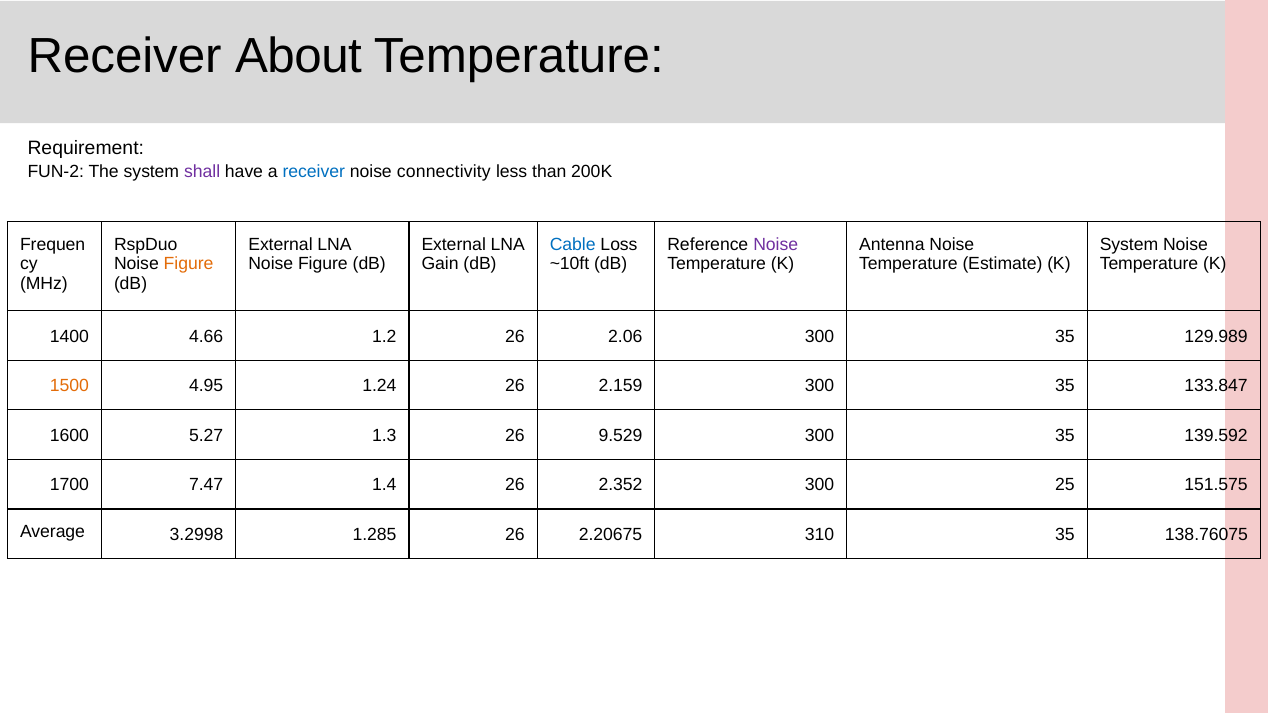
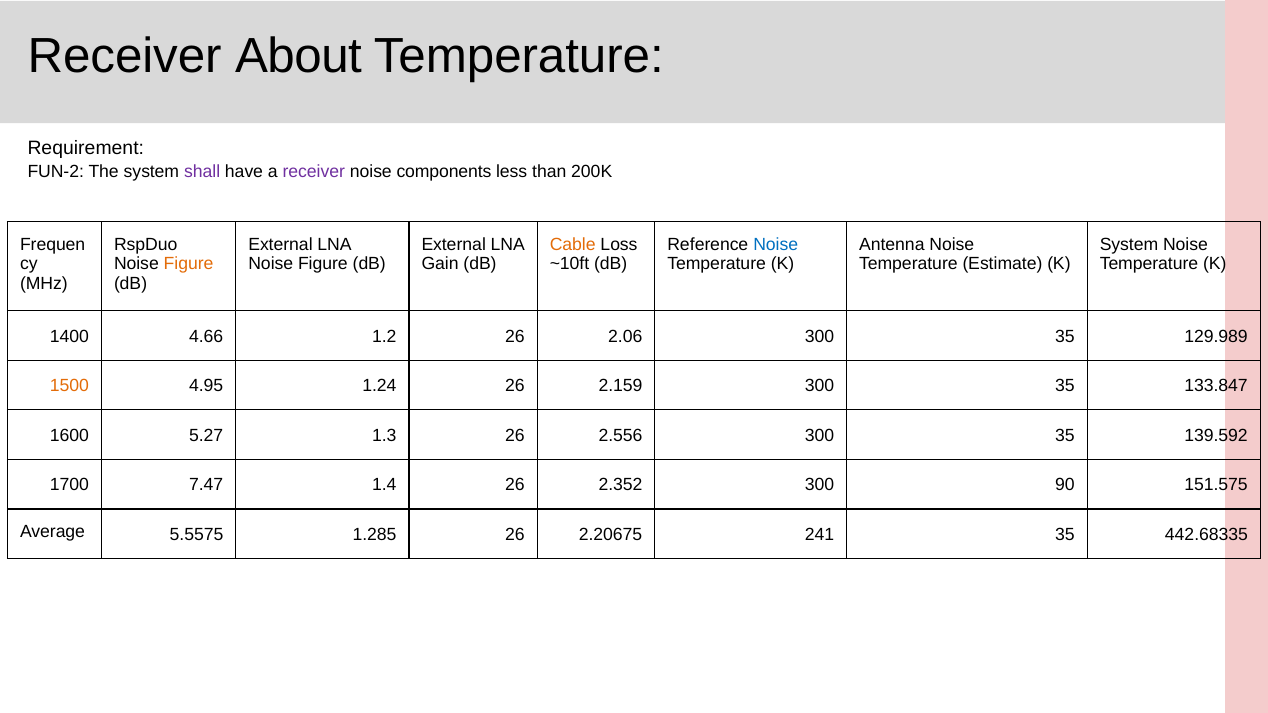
receiver colour: blue -> purple (314, 172)
connectivity: connectivity -> components (444, 172)
Cable colour: blue -> orange (573, 245)
Noise colour: purple -> blue (776, 245)
9.529: 9.529 -> 2.556 (621, 436)
25: 25 -> 90 (1065, 485)
3.2998: 3.2998 -> 5.5575 (197, 535)
310: 310 -> 241 (819, 535)
138.76075: 138.76075 -> 442.68335 (1206, 535)
